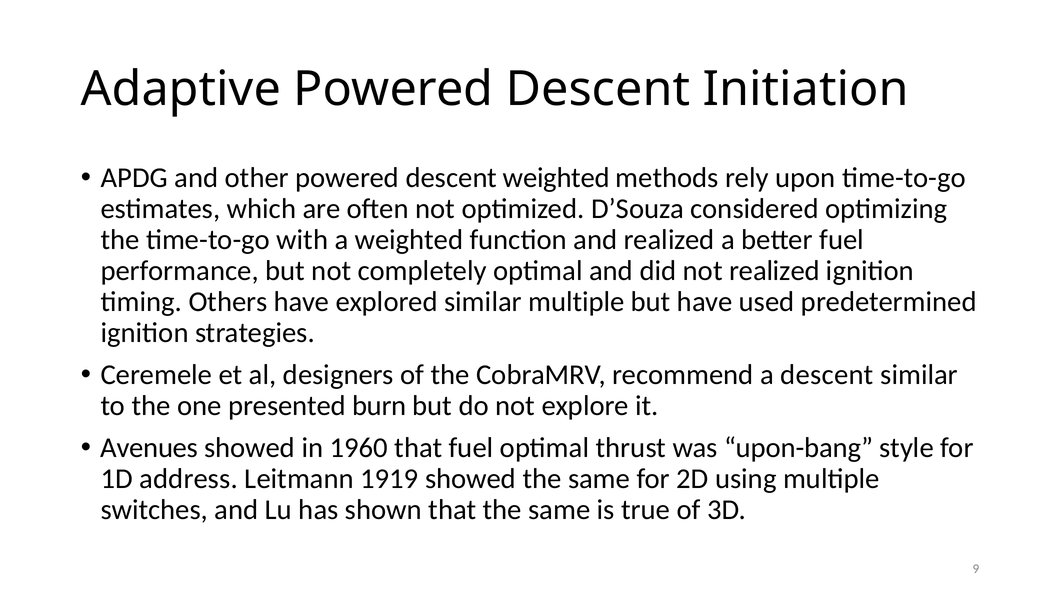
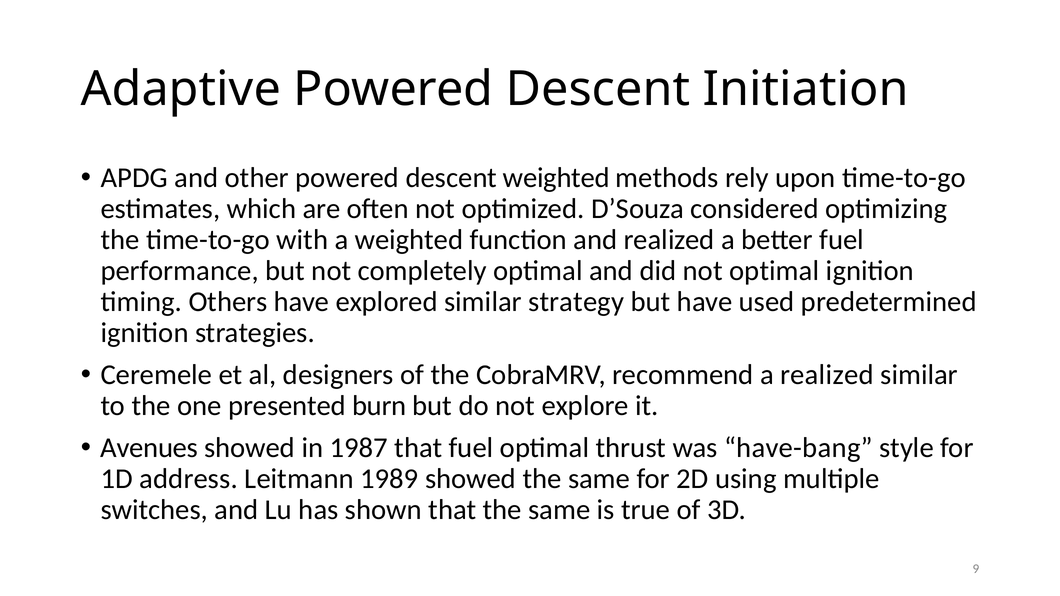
not realized: realized -> optimal (774, 271)
similar multiple: multiple -> strategy (576, 302)
a descent: descent -> realized (827, 375)
1960: 1960 -> 1987 (359, 448)
upon-bang: upon-bang -> have-bang (798, 448)
1919: 1919 -> 1989 (389, 479)
